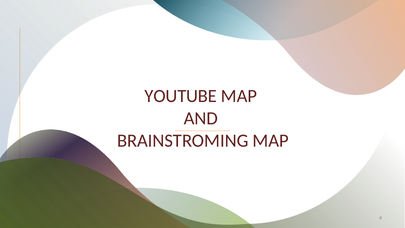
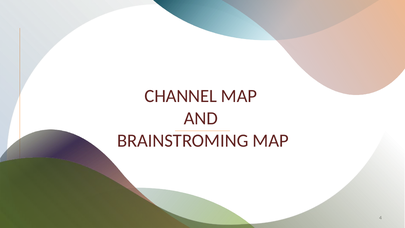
YOUTUBE: YOUTUBE -> CHANNEL (181, 96)
